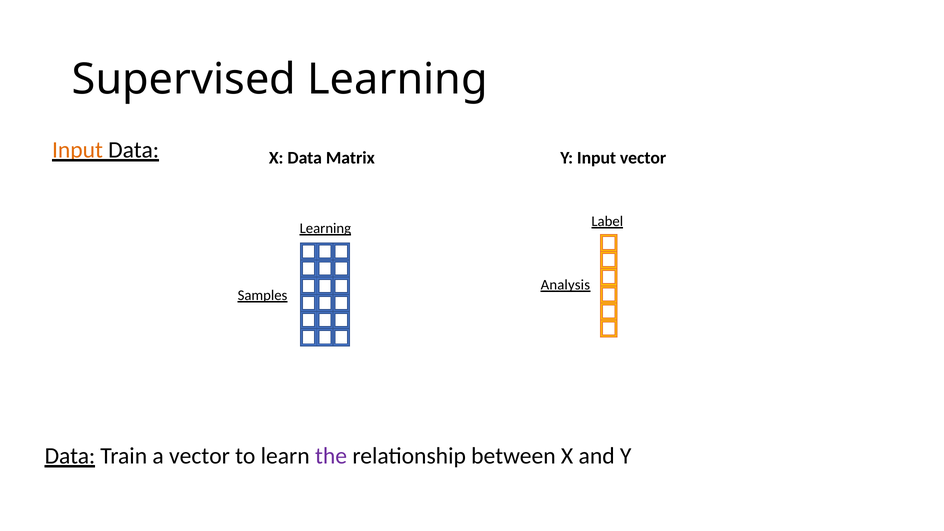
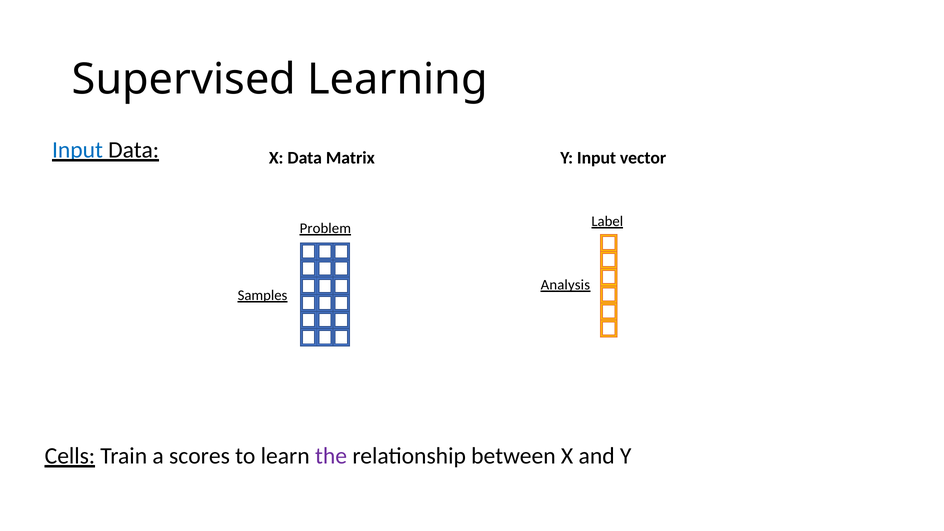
Input colour: orange -> blue (77, 150)
Learning: Learning -> Problem (325, 228)
Data: Data -> Cells (70, 456)
a vector: vector -> scores (200, 456)
